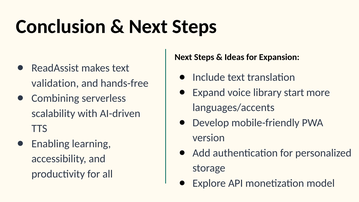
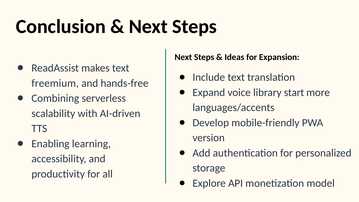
validation: validation -> freemium (55, 83)
